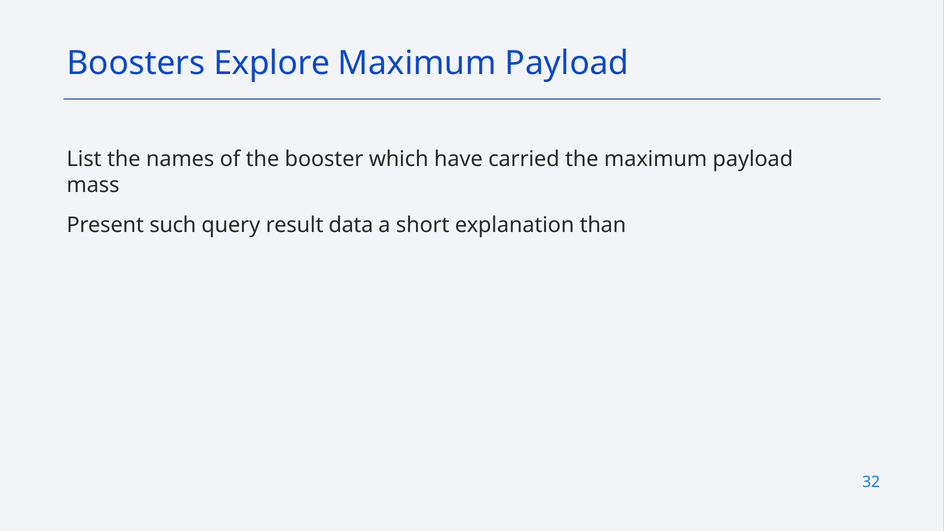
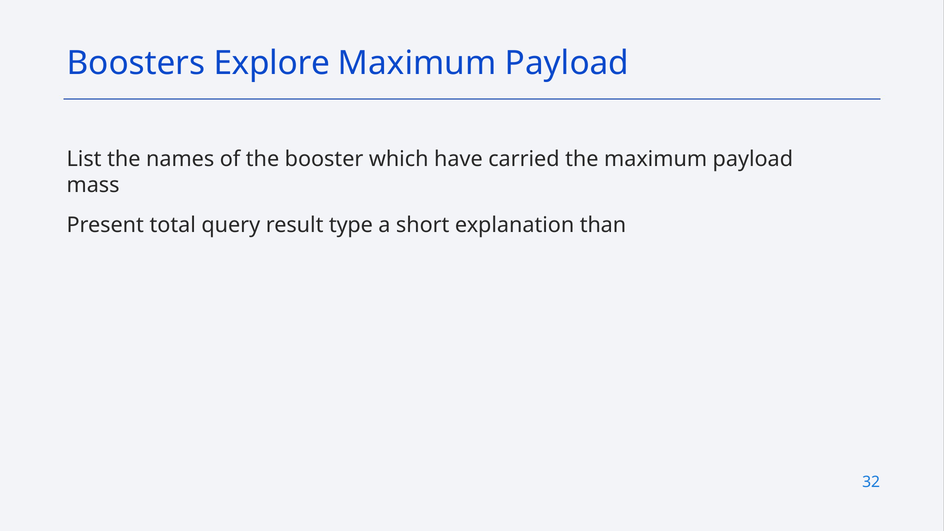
such: such -> total (173, 225)
data: data -> type (351, 225)
